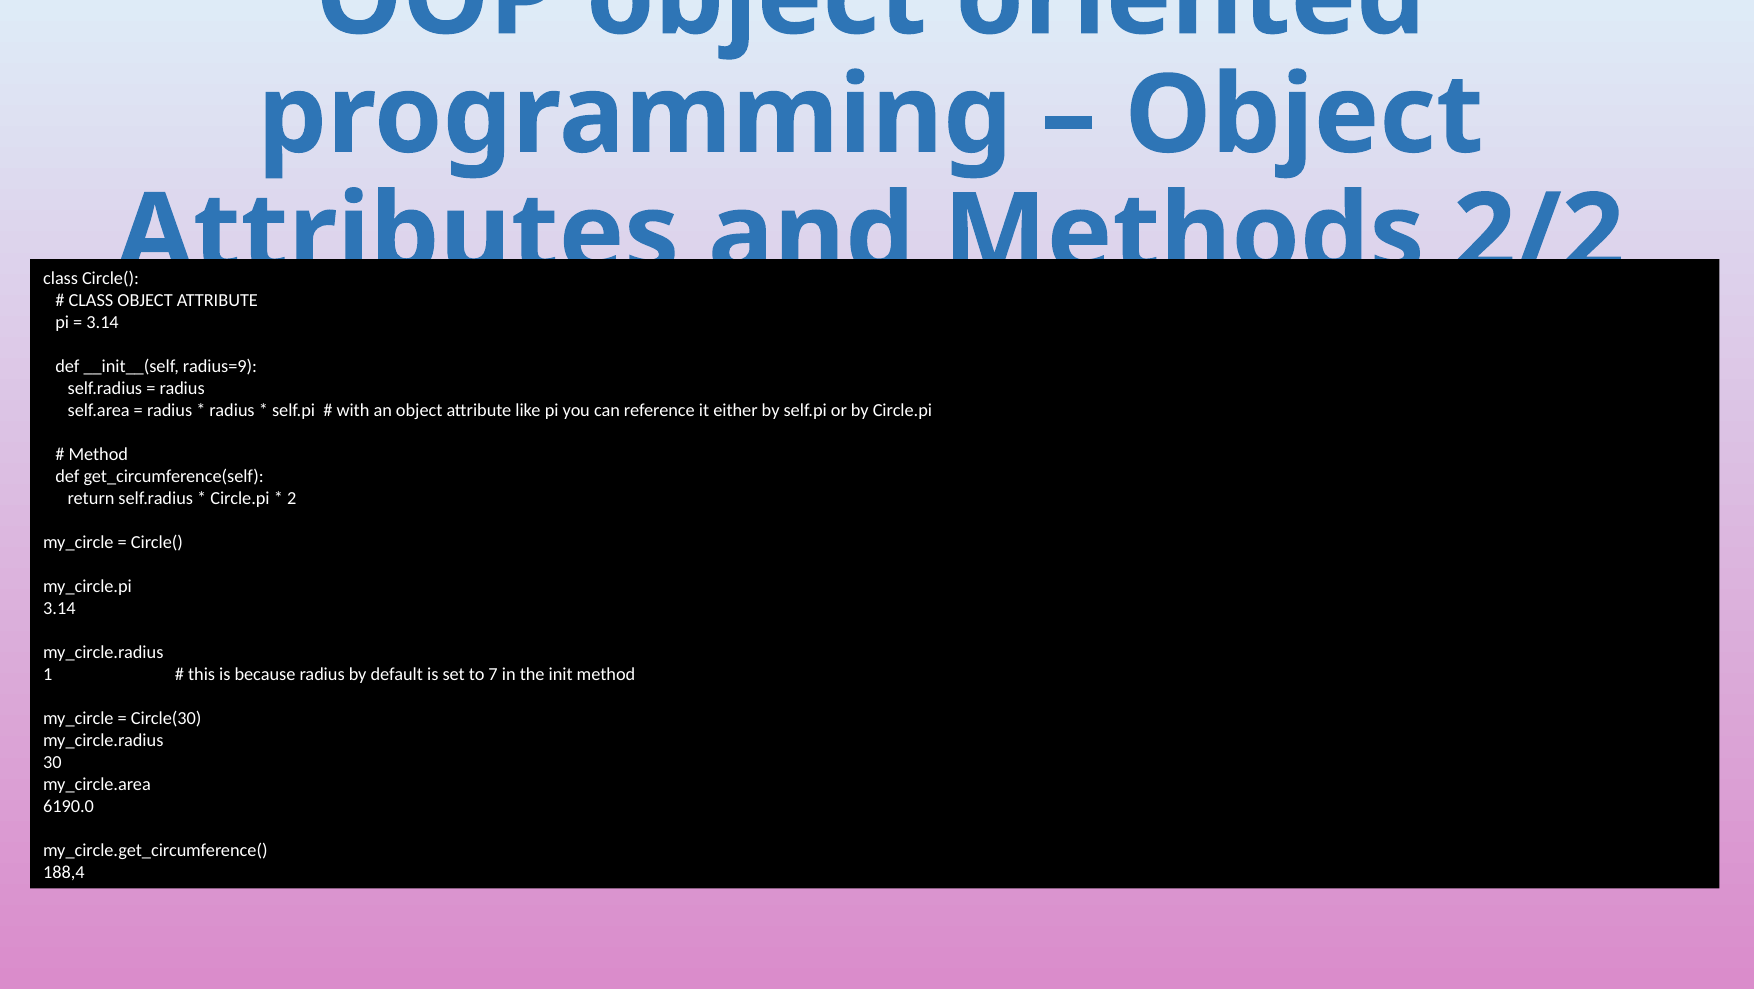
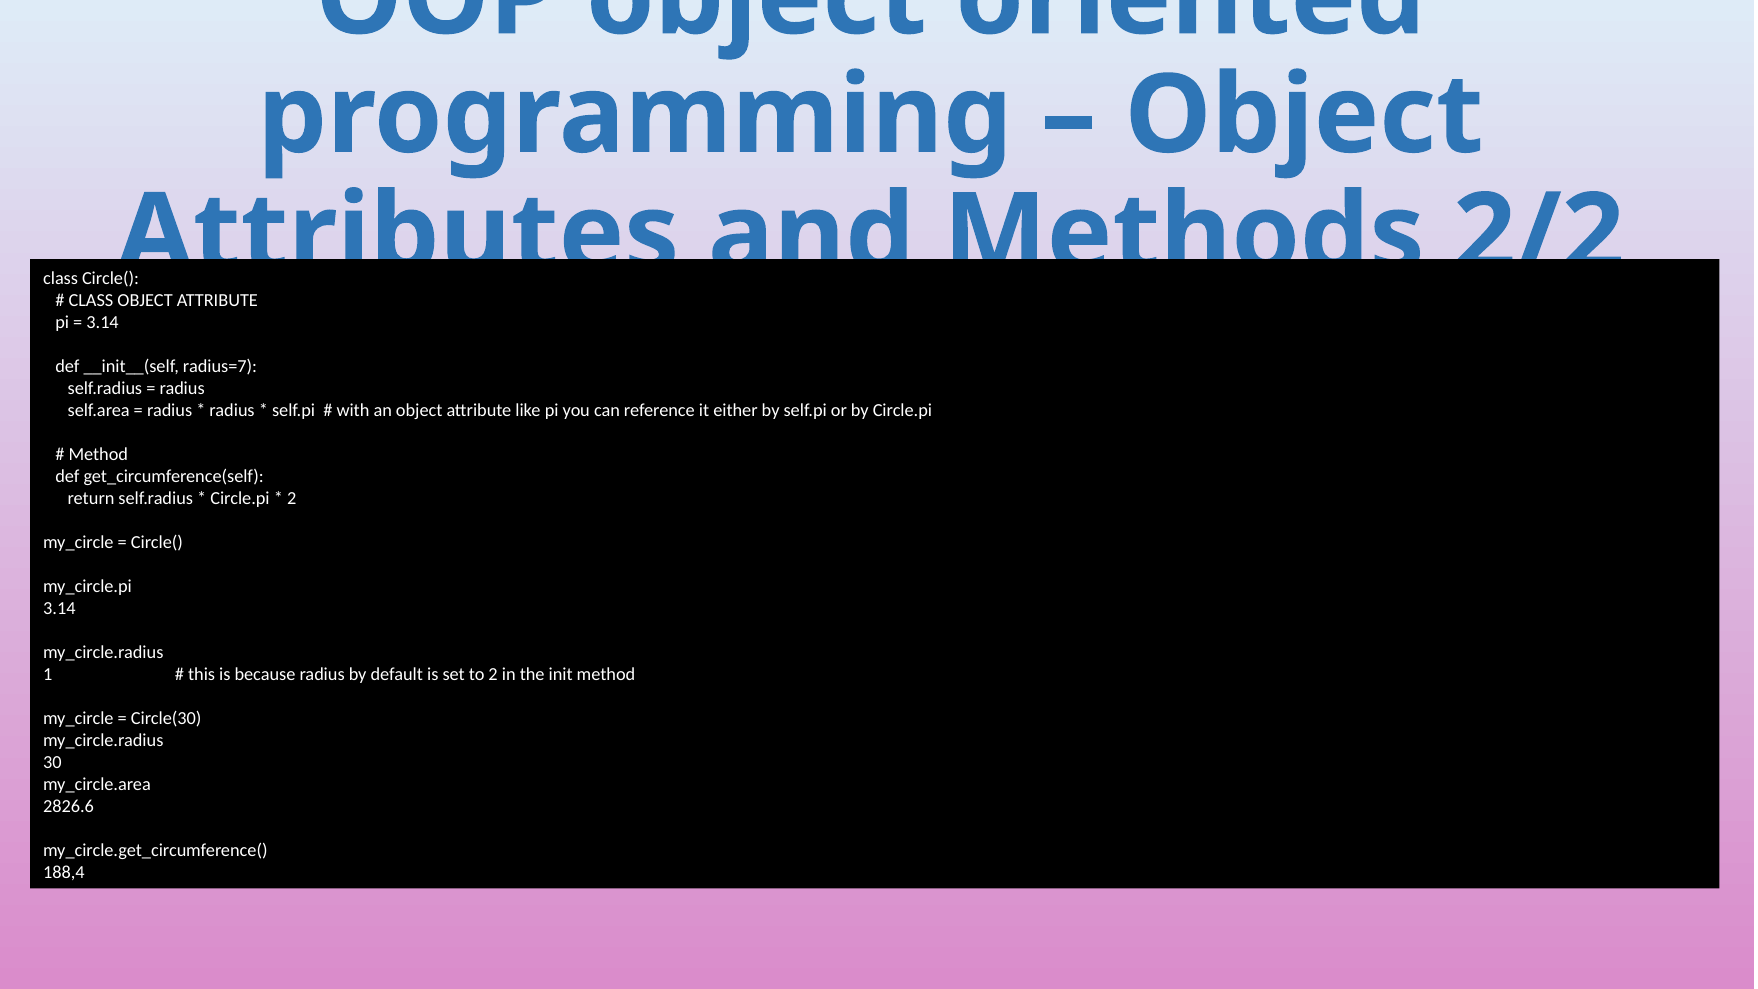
radius=9: radius=9 -> radius=7 (220, 366)
to 7: 7 -> 2 (493, 674)
6190.0: 6190.0 -> 2826.6 (69, 806)
